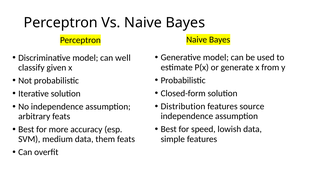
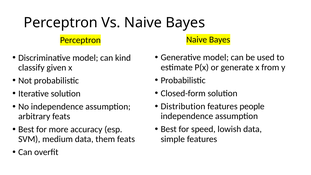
well: well -> kind (123, 58)
source: source -> people (252, 106)
